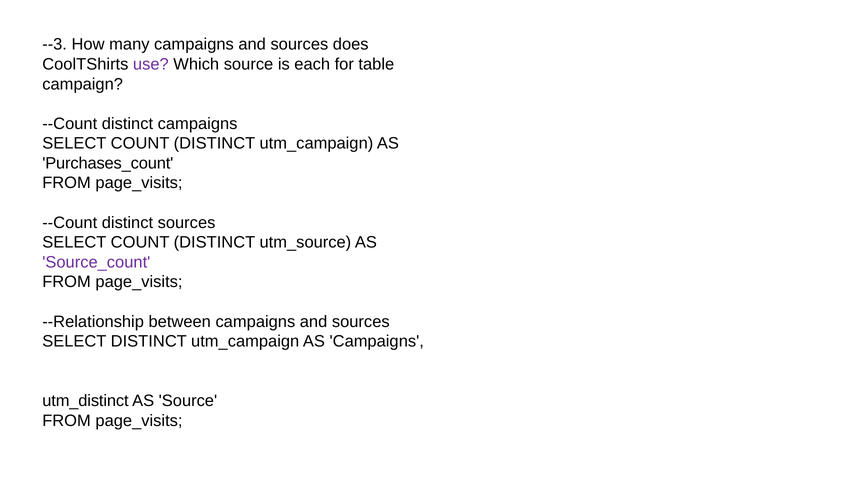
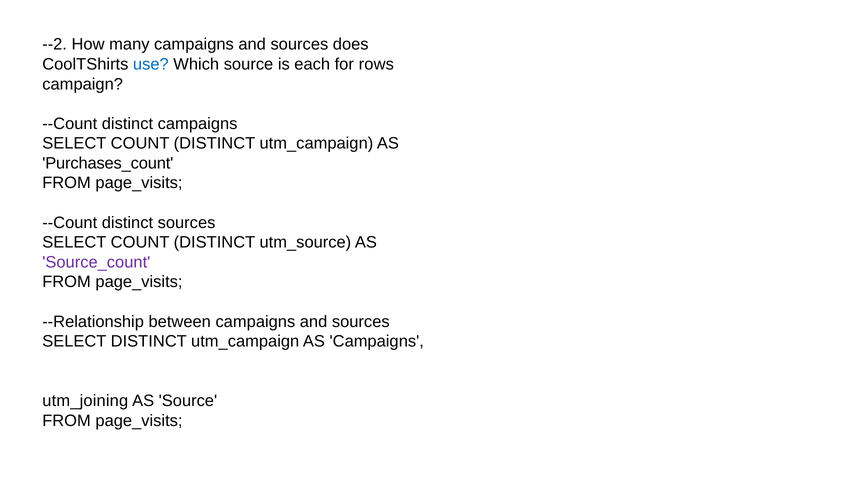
--3: --3 -> --2 (55, 44)
use colour: purple -> blue (151, 64)
table: table -> rows (376, 64)
utm_distinct: utm_distinct -> utm_joining (85, 400)
